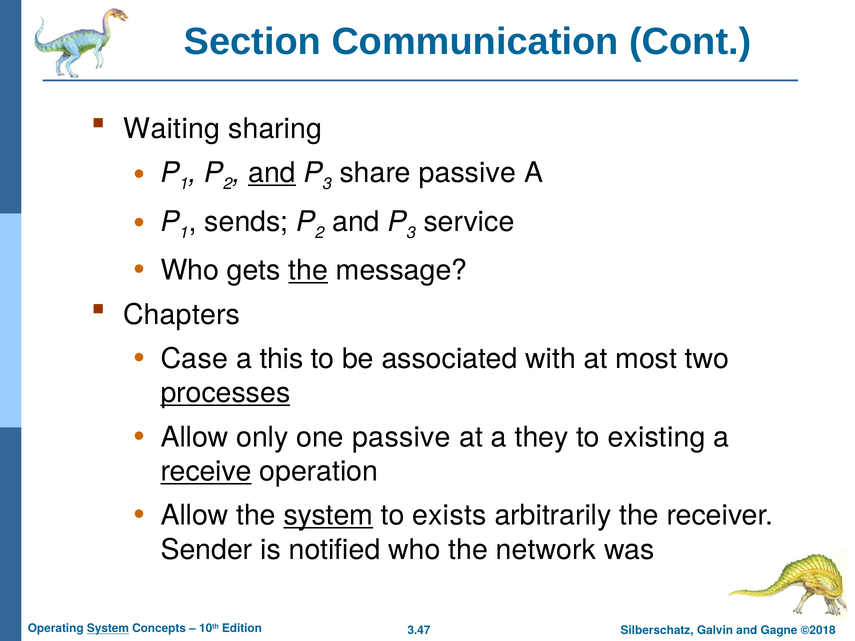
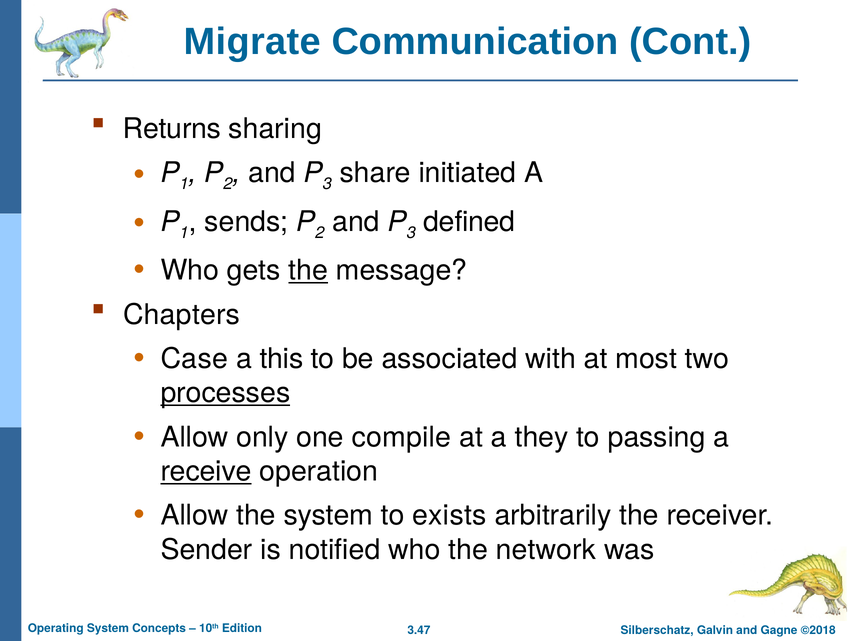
Section: Section -> Migrate (252, 42)
Waiting: Waiting -> Returns (172, 129)
and underline: present -> none (272, 173)
share passive: passive -> initiated (467, 173)
service: service -> defined (469, 222)
one passive: passive -> compile (401, 437)
existing: existing -> passing (657, 437)
system underline: present -> none (328, 516)
System underline: present -> none (108, 629)
